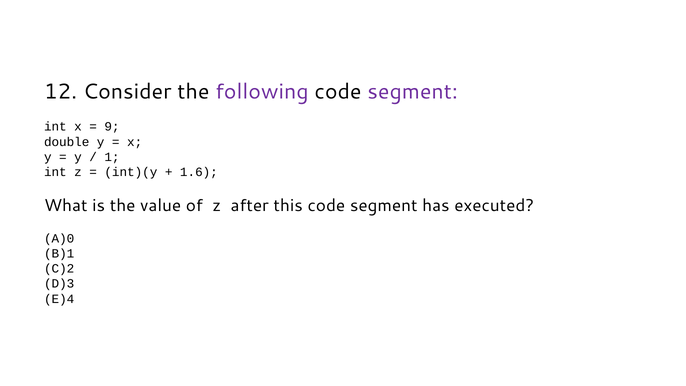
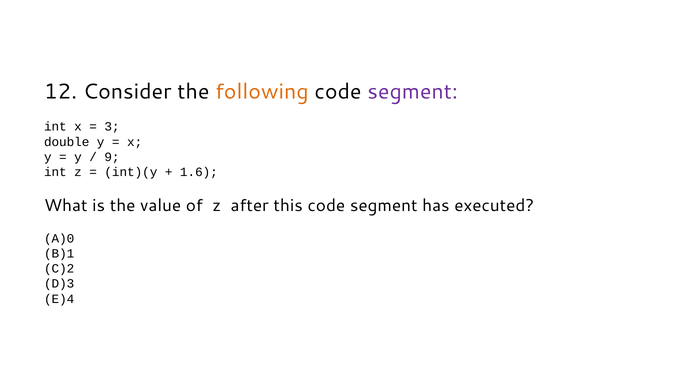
following colour: purple -> orange (262, 92)
9: 9 -> 3 (112, 127)
1: 1 -> 9 (112, 157)
